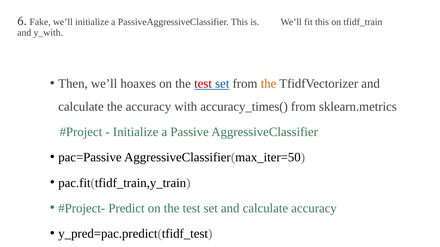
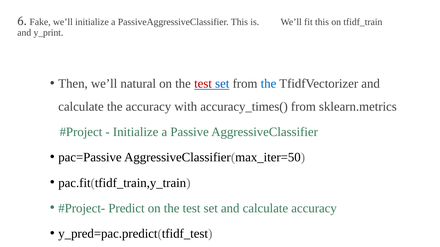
y_with: y_with -> y_print (48, 33)
hoaxes: hoaxes -> natural (138, 84)
the colour: orange -> blue (268, 84)
